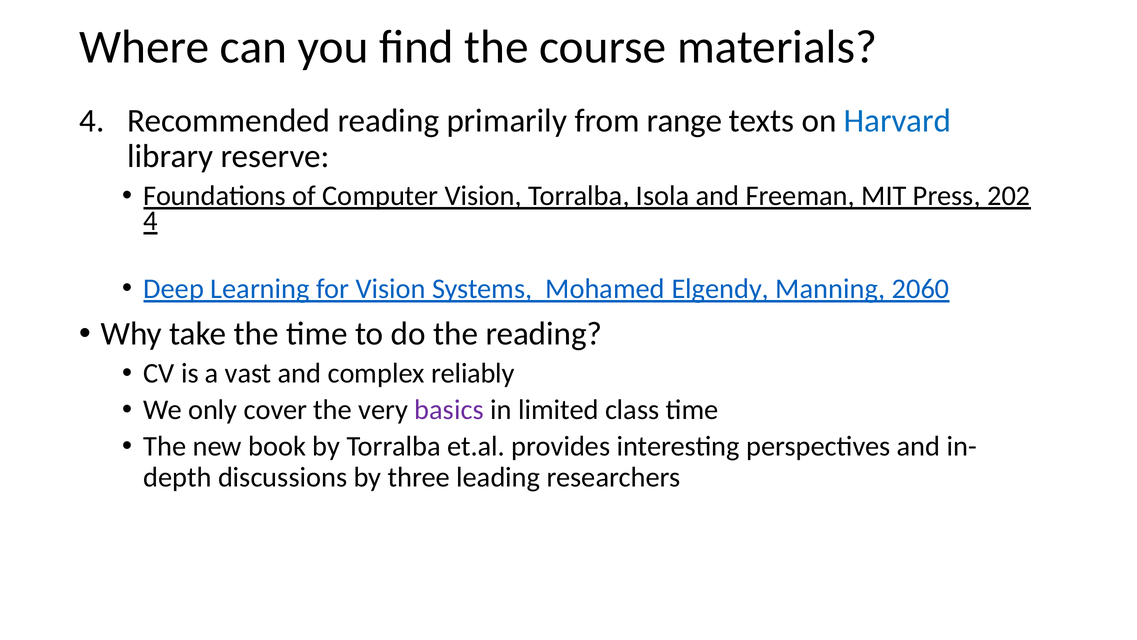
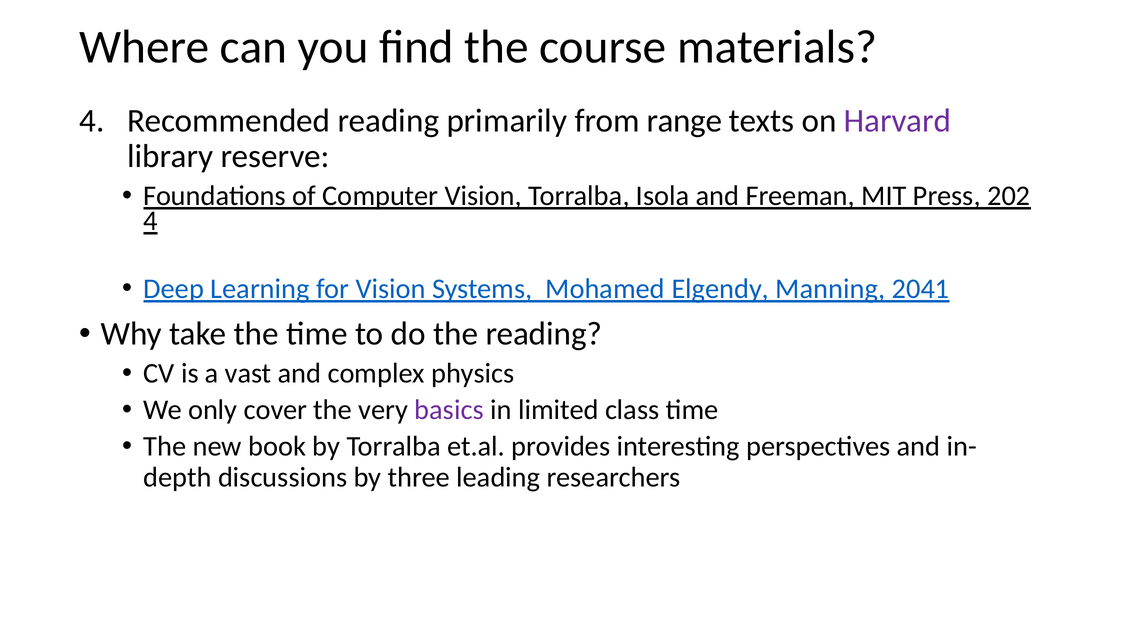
Harvard colour: blue -> purple (897, 121)
2060: 2060 -> 2041 (921, 289)
reliably: reliably -> physics (473, 373)
